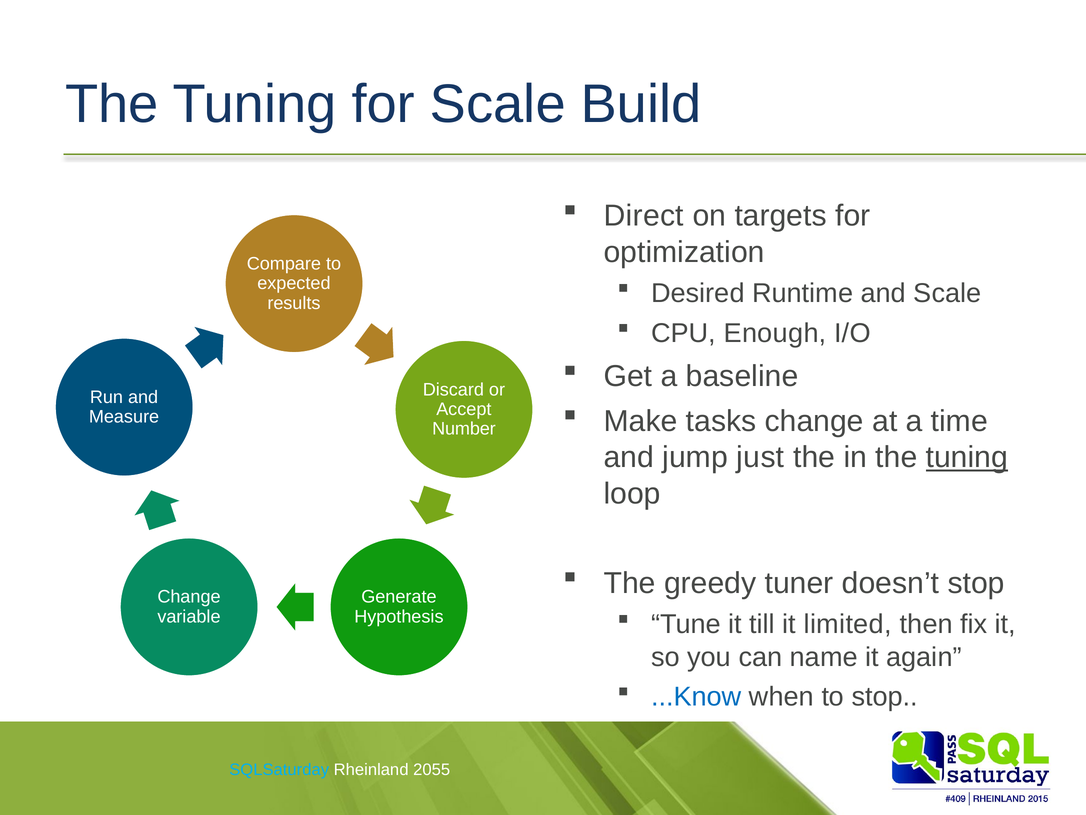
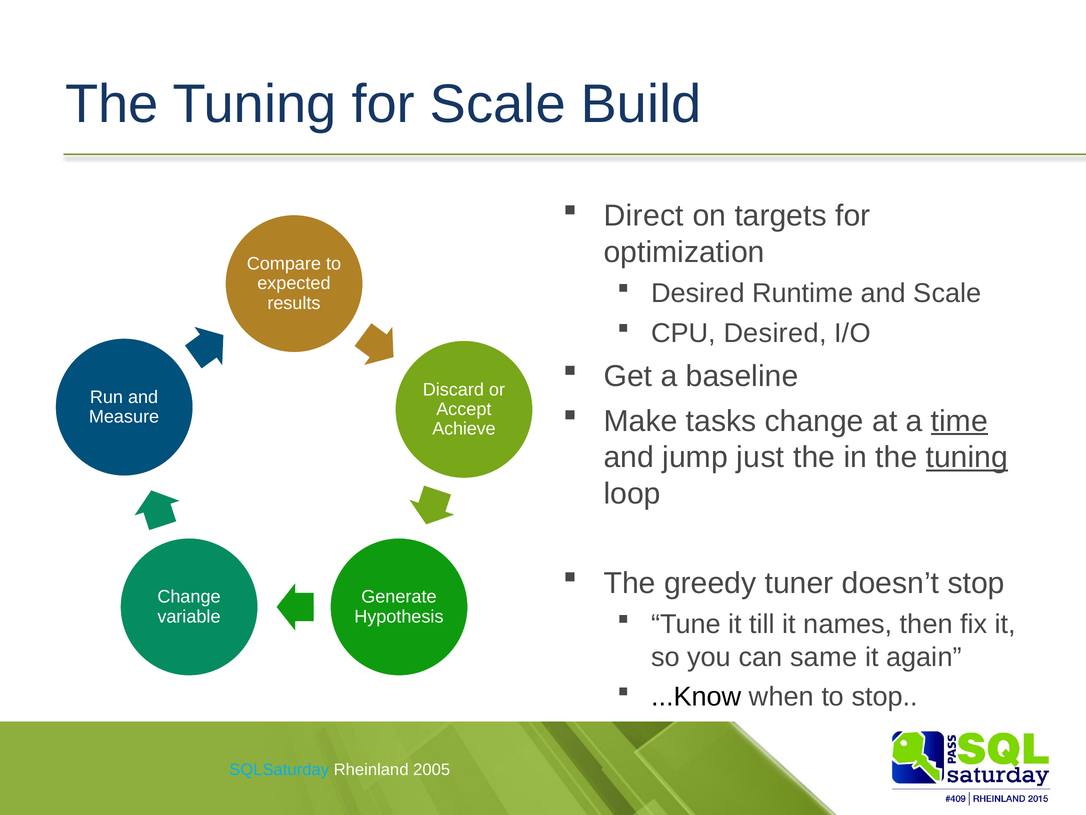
CPU Enough: Enough -> Desired (775, 333)
time underline: none -> present (959, 421)
Number: Number -> Achieve (464, 429)
limited: limited -> names (848, 624)
name: name -> same (824, 657)
...Know colour: blue -> black (696, 696)
2055: 2055 -> 2005 (432, 769)
